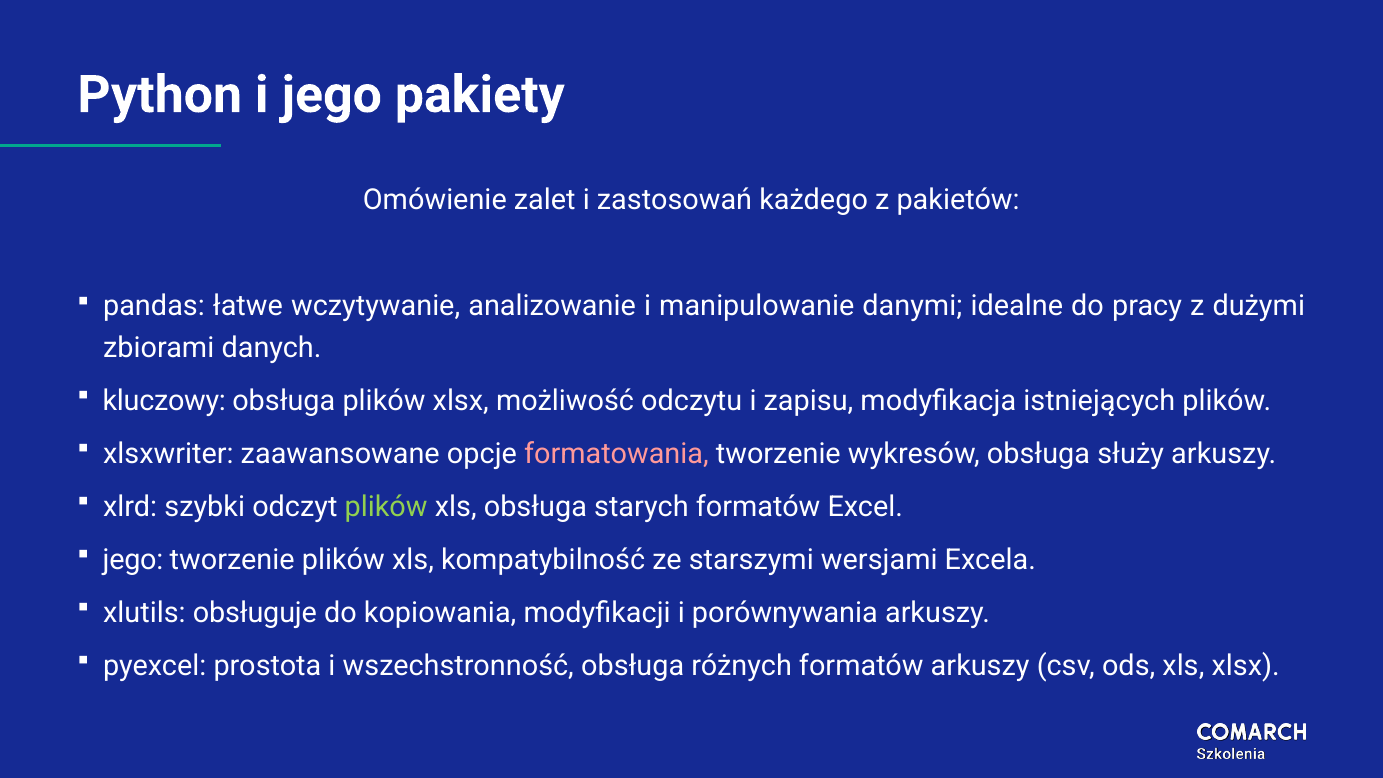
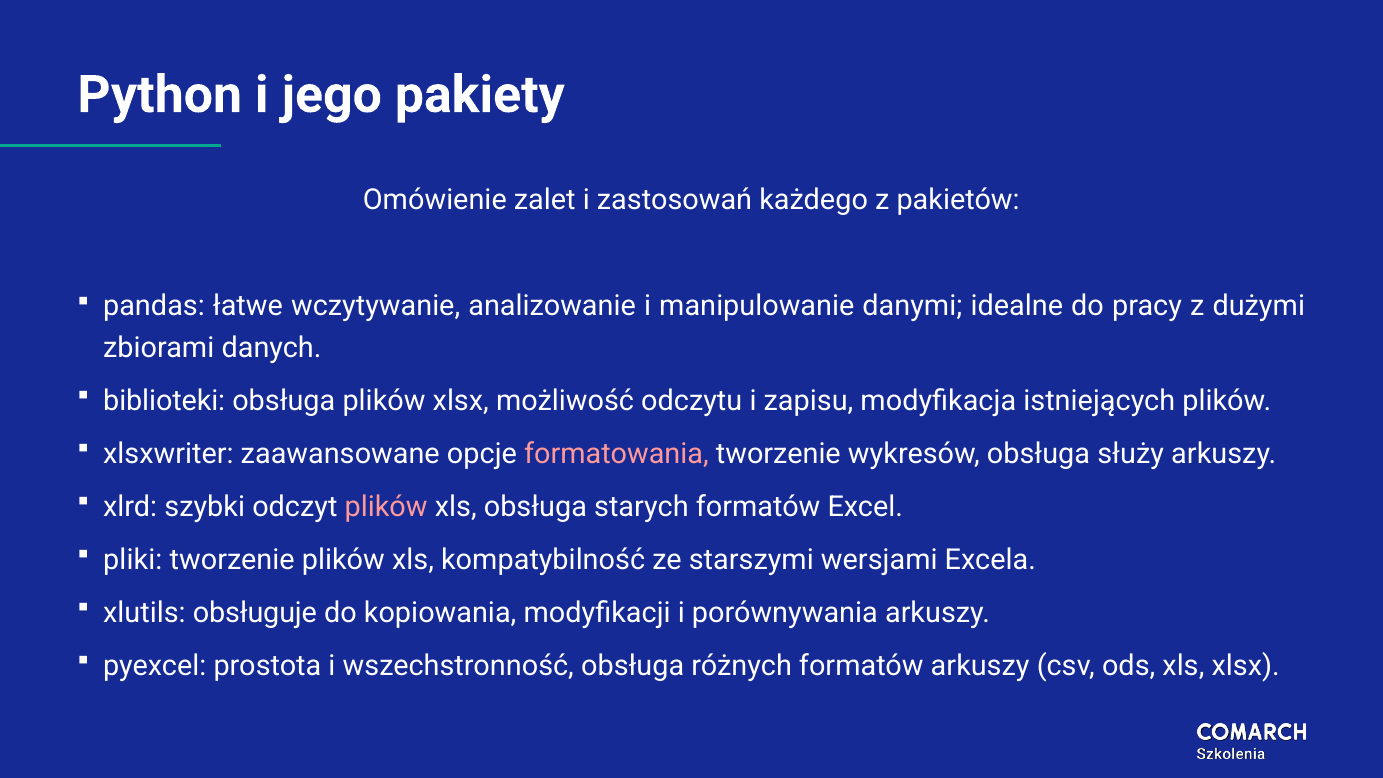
kluczowy: kluczowy -> biblioteki (164, 401)
plików colour: light green -> pink (386, 507)
jego: jego -> pliki (133, 560)
